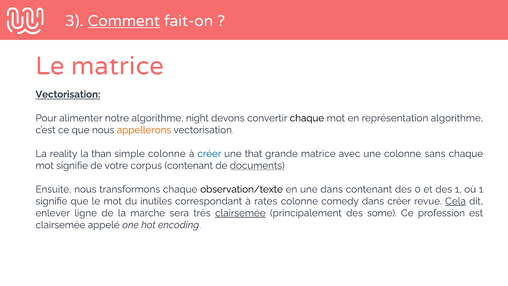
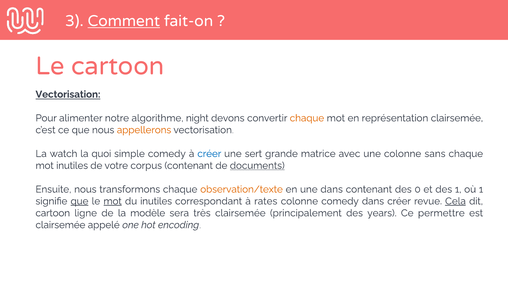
Le matrice: matrice -> cartoon (118, 66)
chaque colour: black -> orange (307, 118)
représentation algorithme: algorithme -> clairsemée (457, 118)
reality: reality -> watch (64, 154)
than: than -> quoi (101, 154)
simple colonne: colonne -> comedy (167, 154)
that: that -> sert (253, 154)
mot signifie: signifie -> inutiles (72, 165)
observation/texte colour: black -> orange (242, 189)
que underline: none -> present (79, 201)
mot underline: none -> present (113, 201)
enlever: enlever -> cartoon (53, 213)
marche: marche -> modèle (148, 213)
clairsemée underline: present -> none (240, 213)
some: some -> years (382, 213)
profession: profession -> permettre (441, 213)
